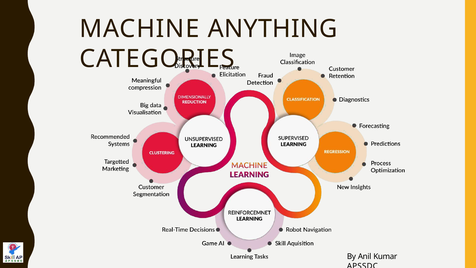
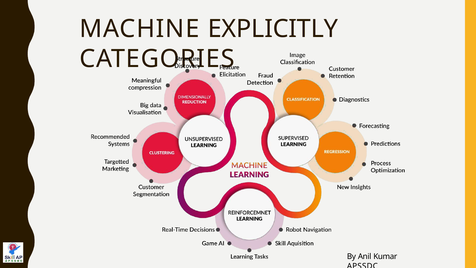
ANYTHING: ANYTHING -> EXPLICITLY (273, 29)
